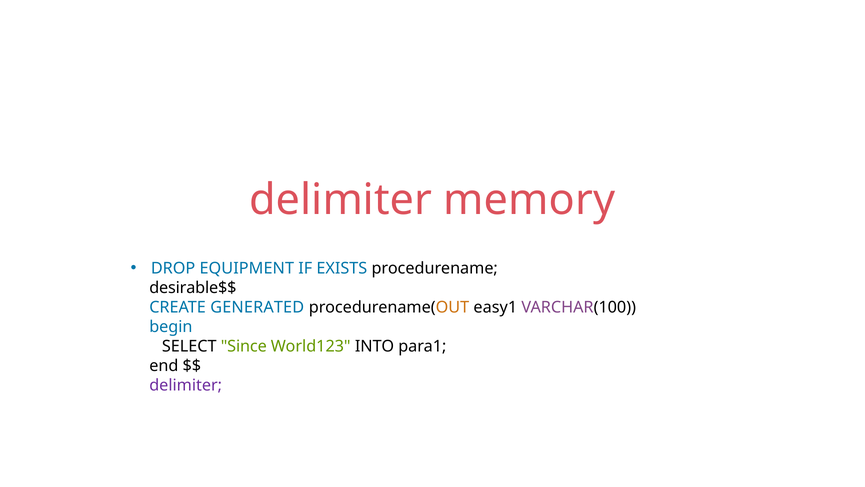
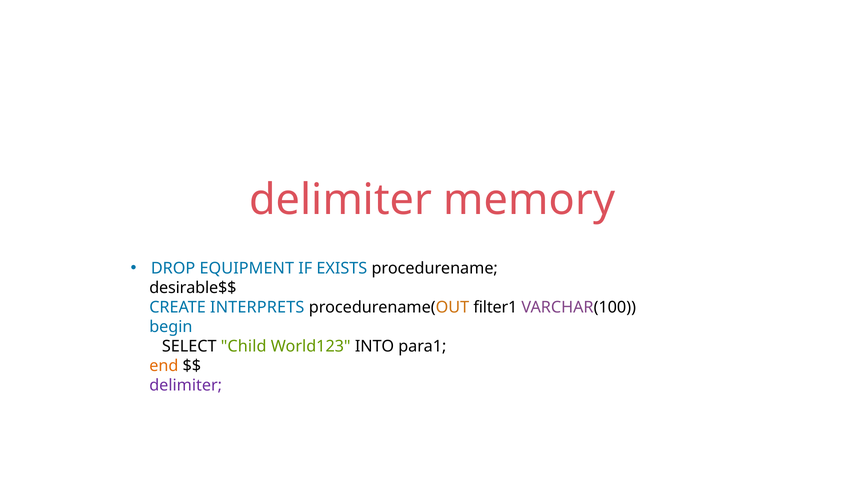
GENERATED: GENERATED -> INTERPRETS (257, 307)
easy1: easy1 -> filter1 (495, 307)
Since: Since -> Child (244, 346)
end colour: black -> orange (164, 365)
